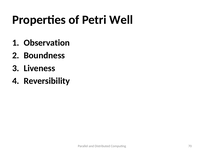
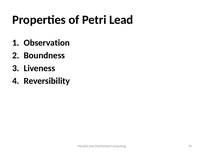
Well: Well -> Lead (121, 20)
